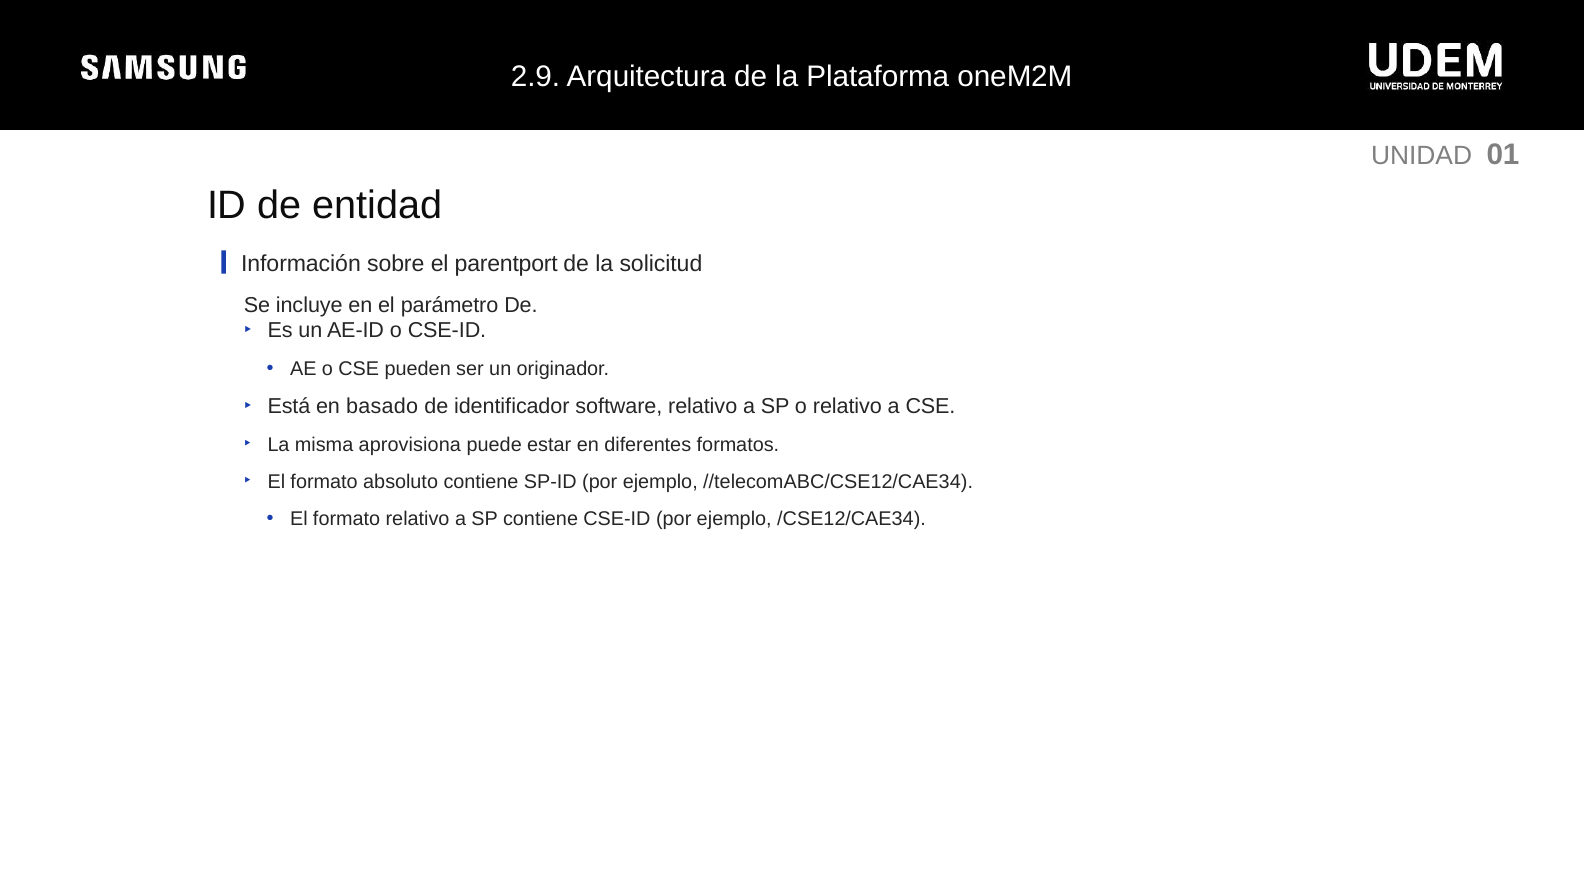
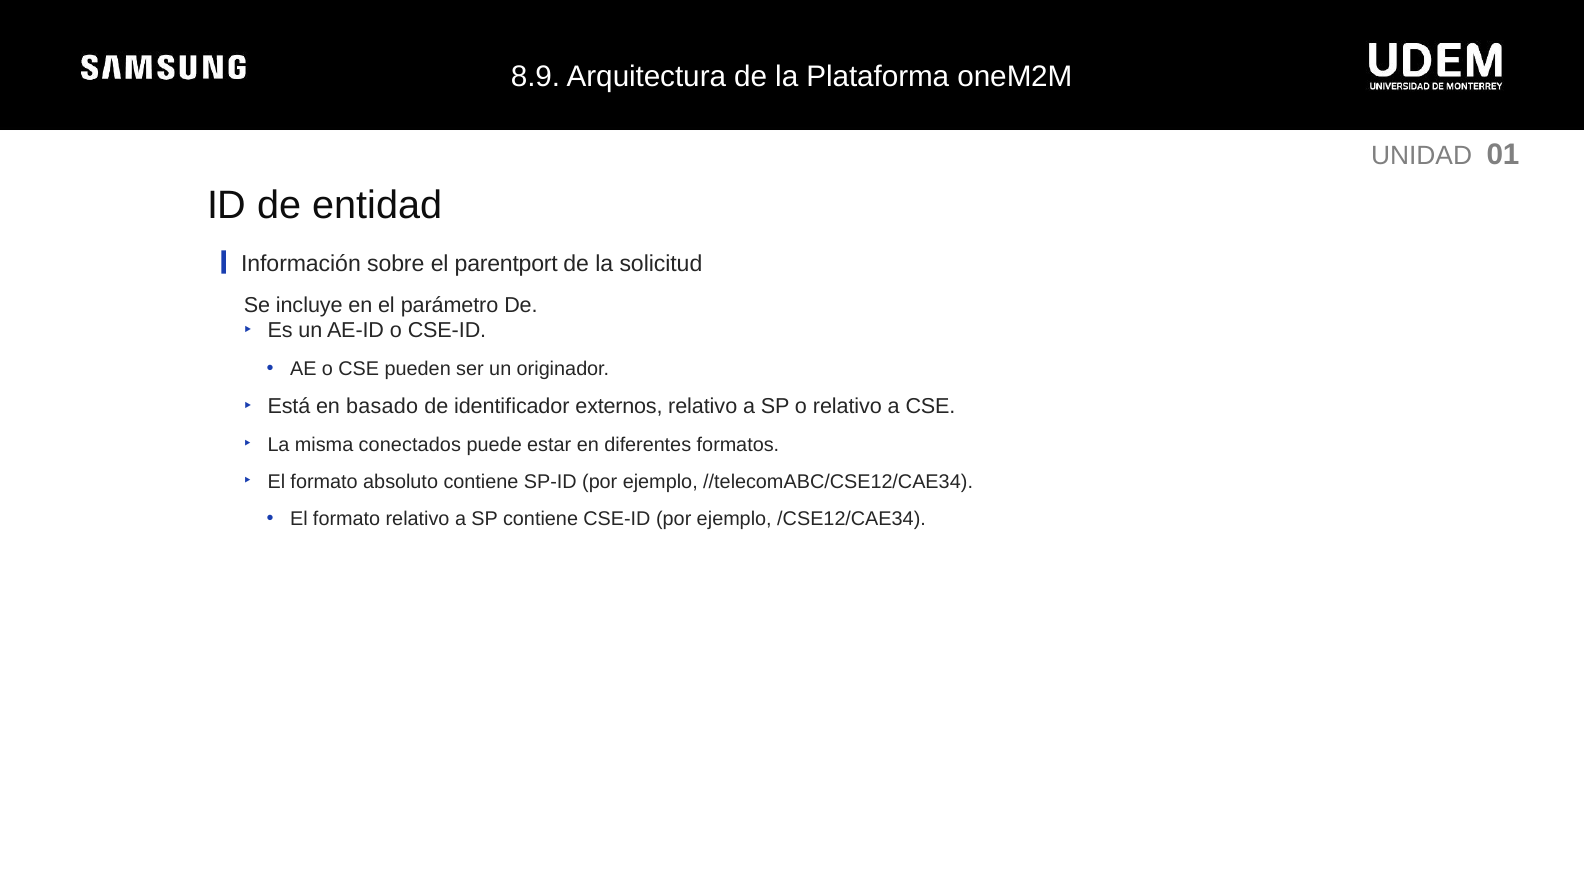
2.9: 2.9 -> 8.9 (536, 77)
software: software -> externos (619, 407)
aprovisiona: aprovisiona -> conectados (410, 445)
